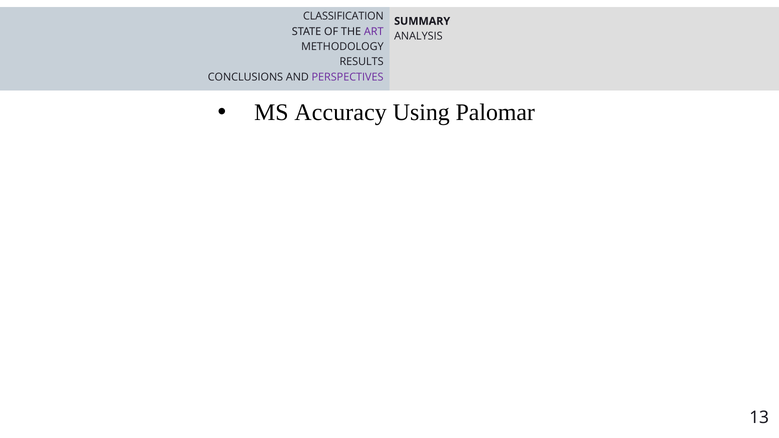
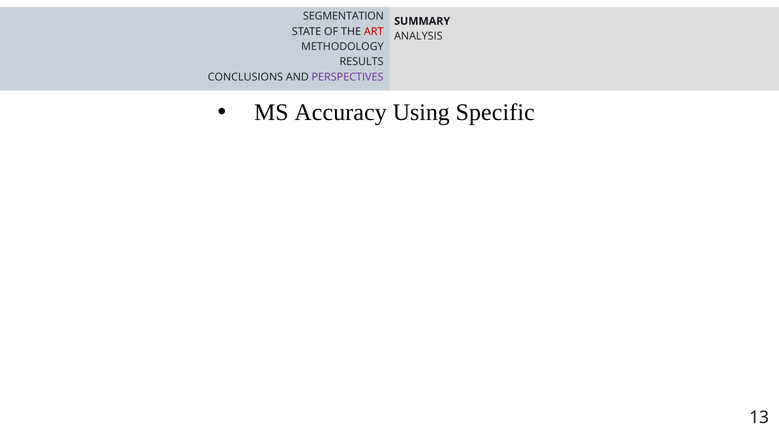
CLASSIFICATION: CLASSIFICATION -> SEGMENTATION (343, 16)
ART colour: purple -> red (374, 32)
Palomar: Palomar -> Specific (495, 113)
